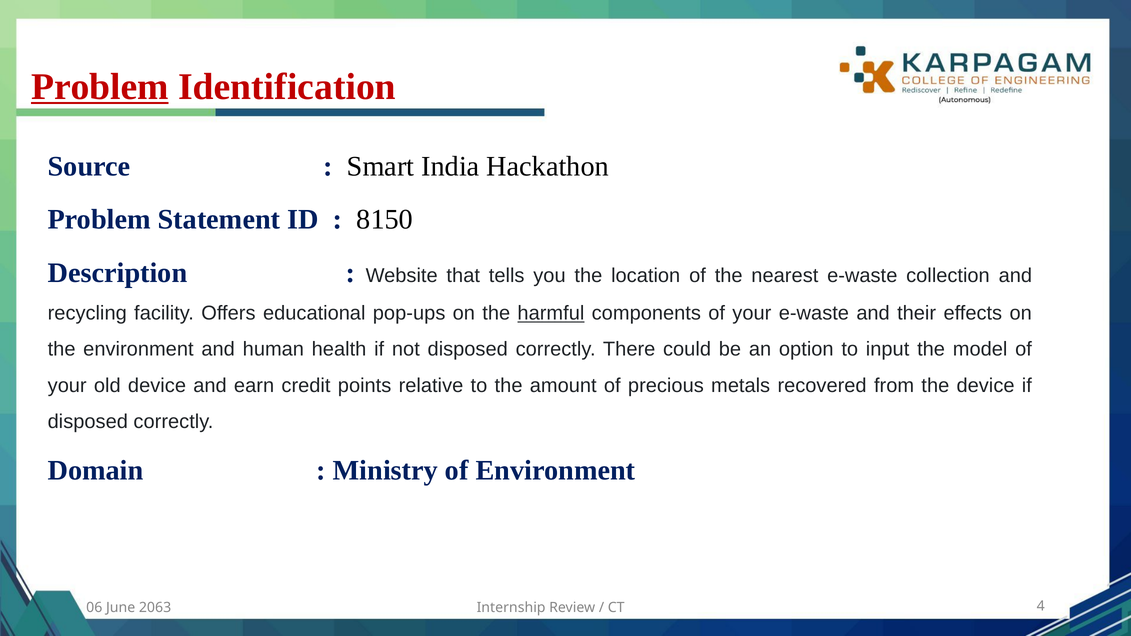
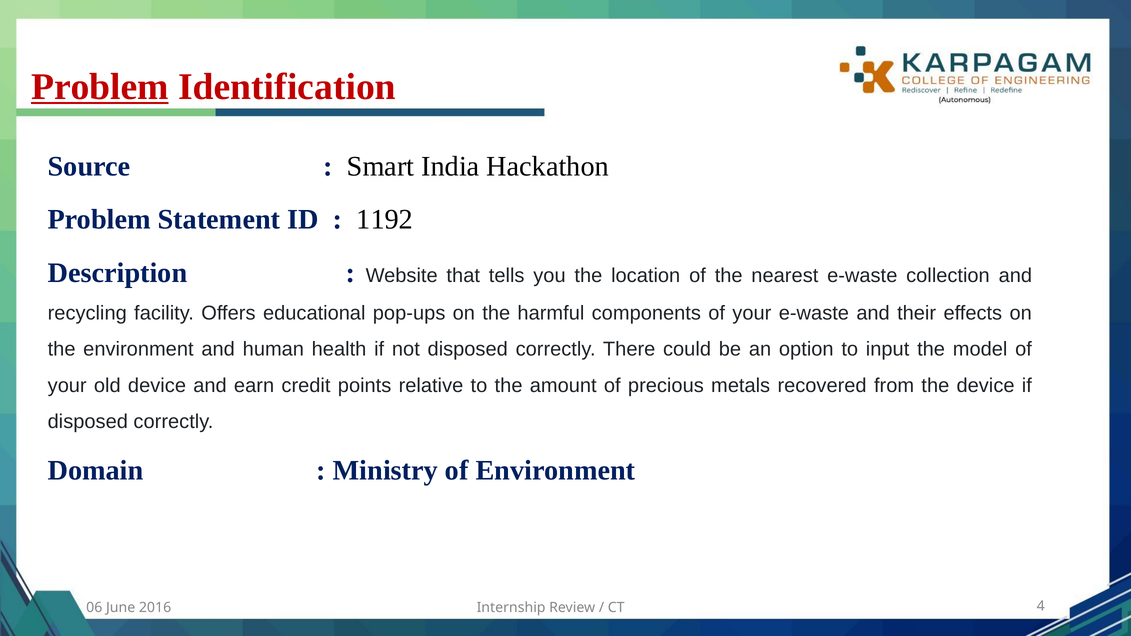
8150: 8150 -> 1192 (385, 220)
harmful underline: present -> none (551, 313)
2063: 2063 -> 2016 (155, 608)
